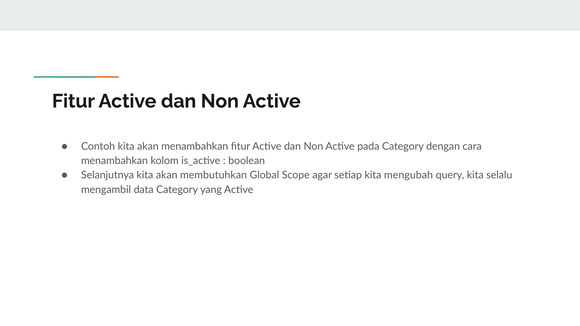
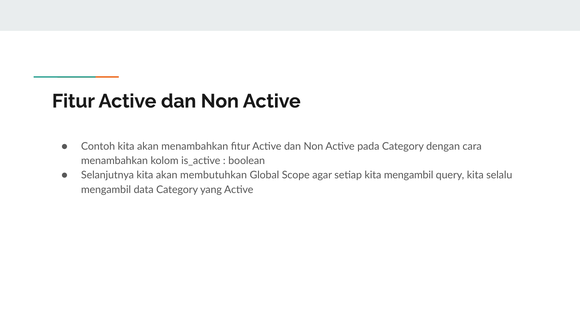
kita mengubah: mengubah -> mengambil (409, 175)
